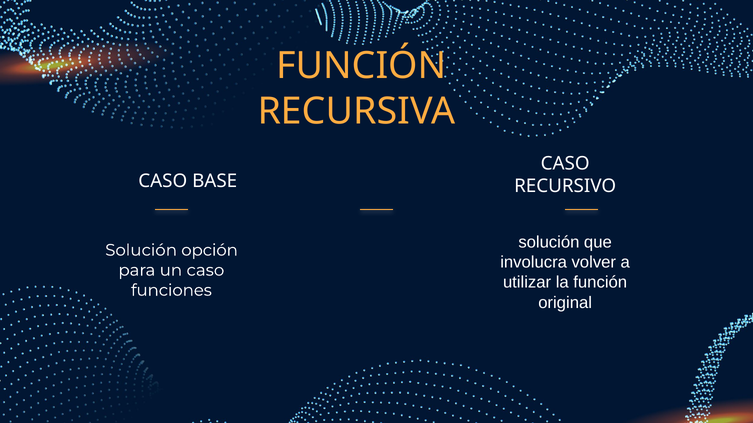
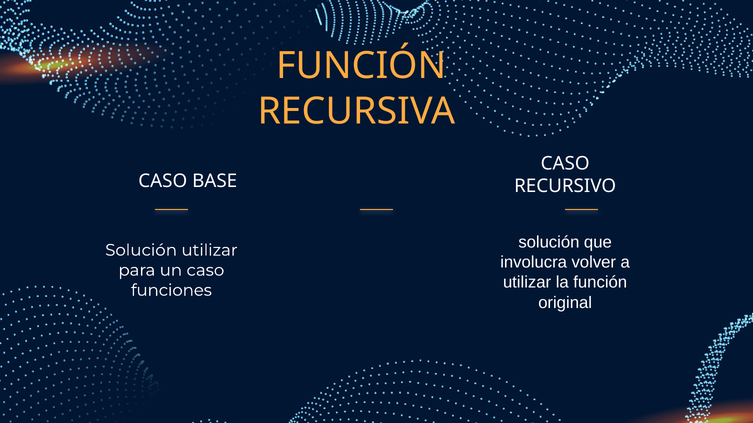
Solución opción: opción -> utilizar (209, 251)
